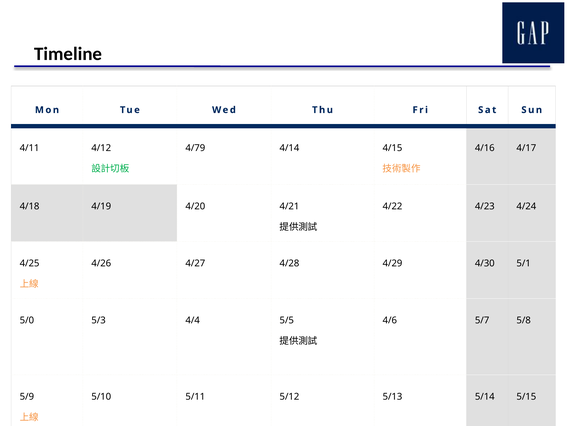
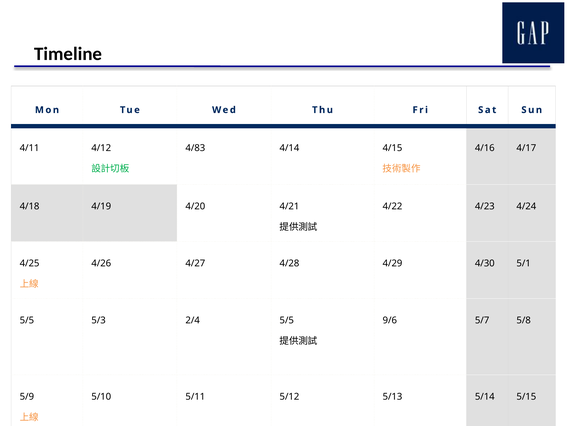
4/79: 4/79 -> 4/83 (195, 148)
5/0: 5/0 -> 5/5 (27, 321)
4/4: 4/4 -> 2/4 (193, 321)
4/6: 4/6 -> 9/6 (390, 321)
